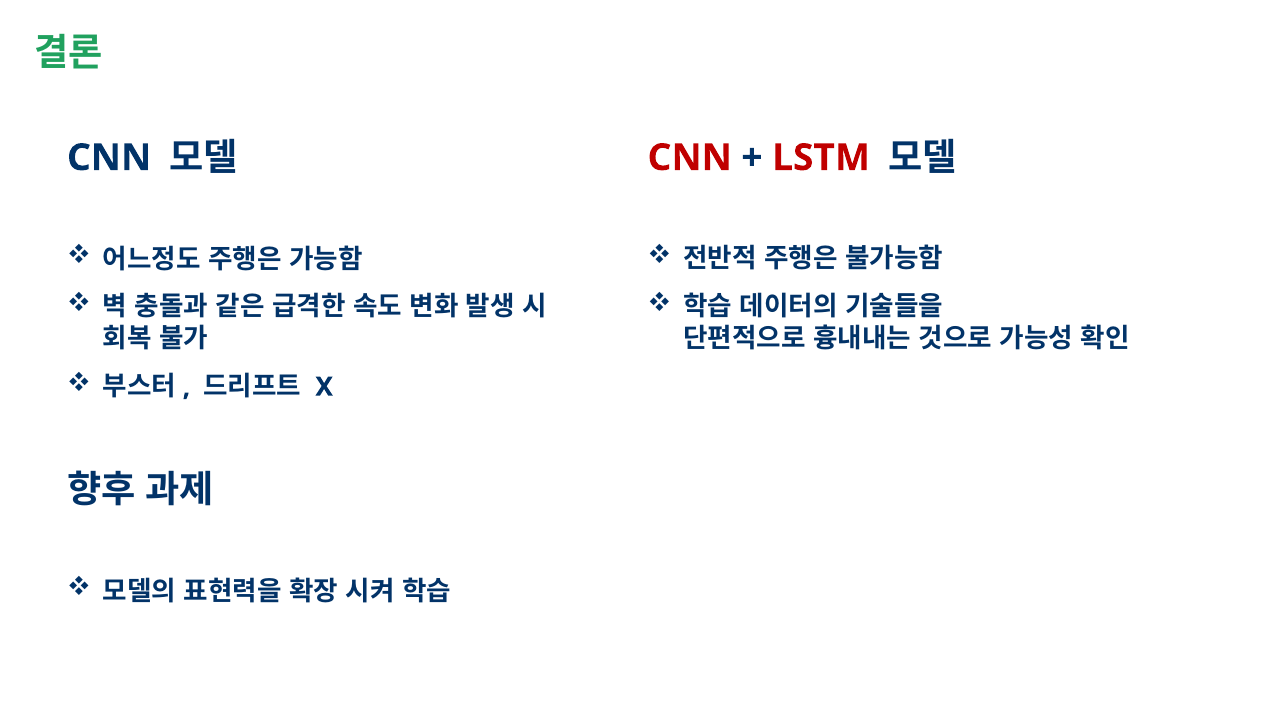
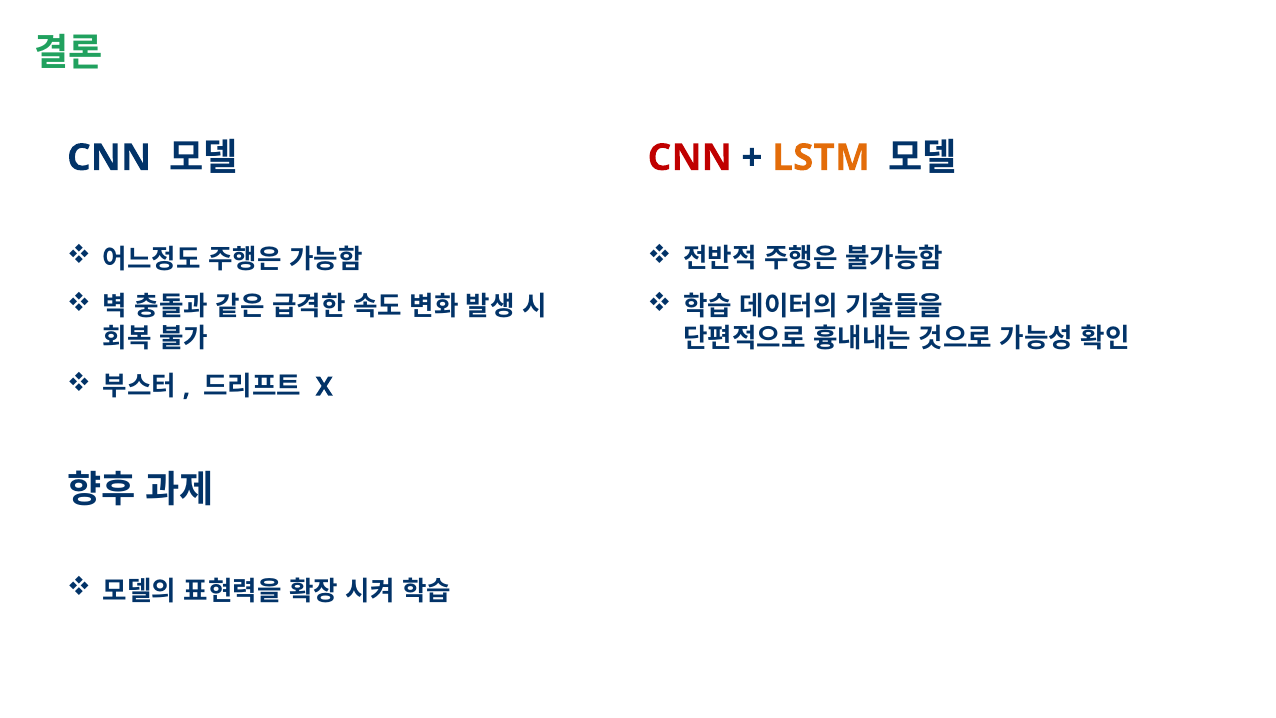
LSTM colour: red -> orange (821, 158)
